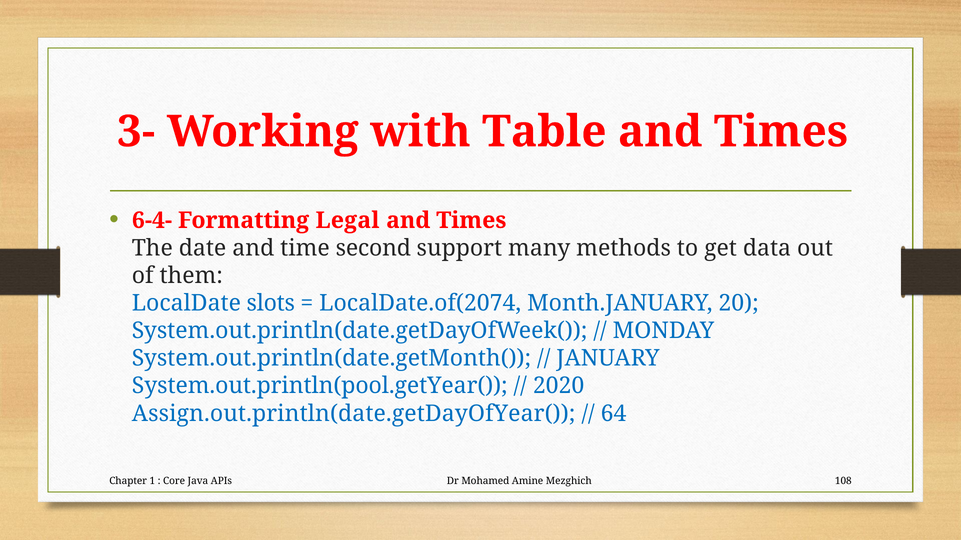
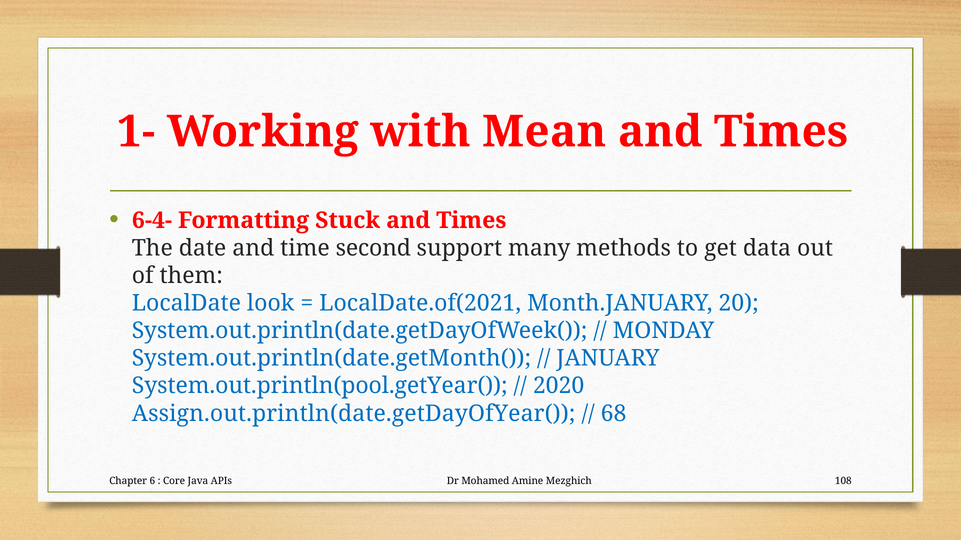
3-: 3- -> 1- (136, 132)
Table: Table -> Mean (544, 132)
Legal: Legal -> Stuck (348, 221)
slots: slots -> look (271, 303)
LocalDate.of(2074: LocalDate.of(2074 -> LocalDate.of(2021 (420, 303)
64: 64 -> 68 (614, 414)
1: 1 -> 6 (152, 481)
